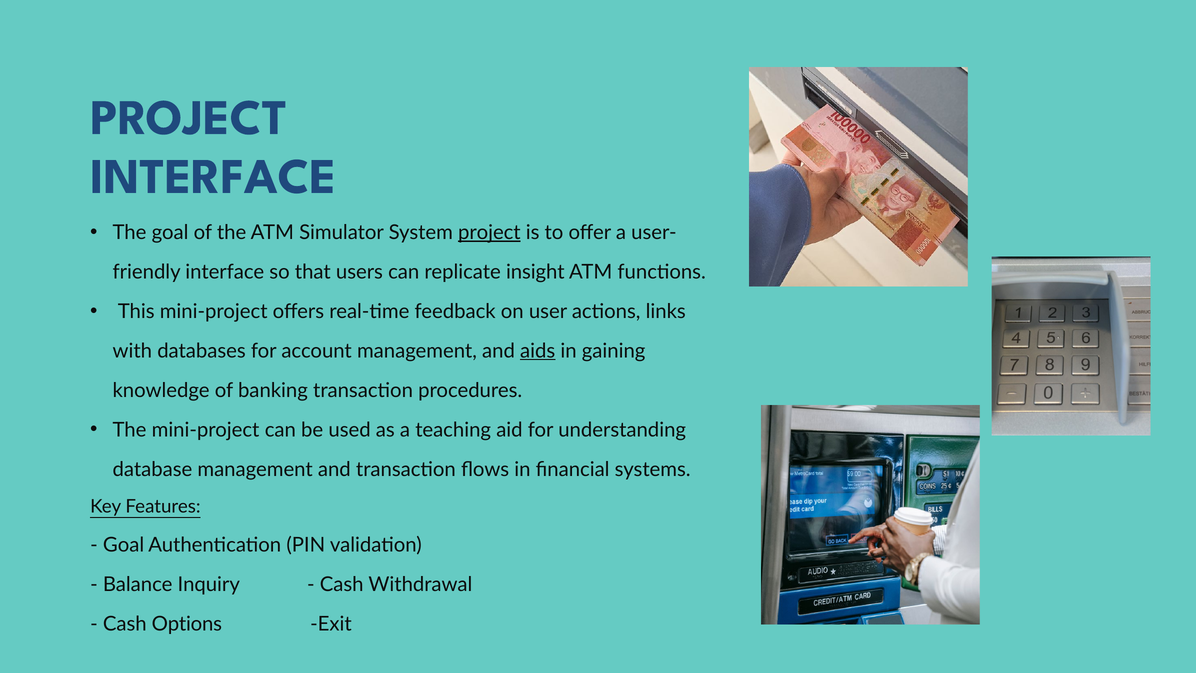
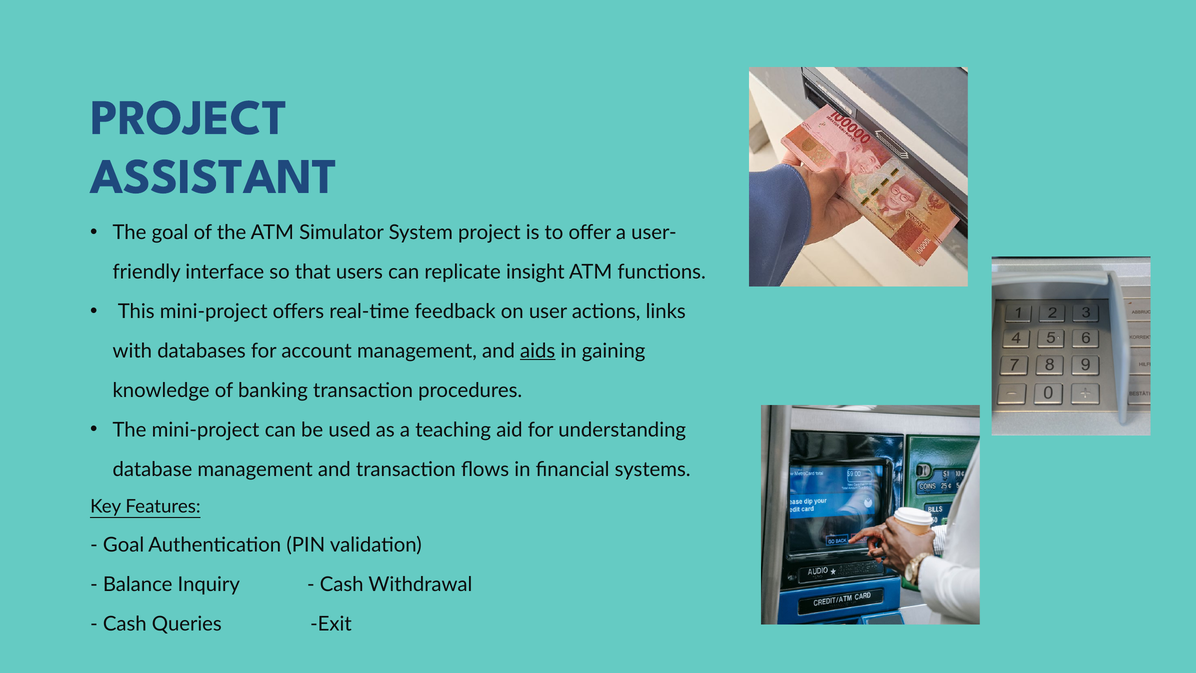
INTERFACE: INTERFACE -> ASSISTANT (213, 176)
project underline: present -> none (489, 232)
Options: Options -> Queries (187, 624)
